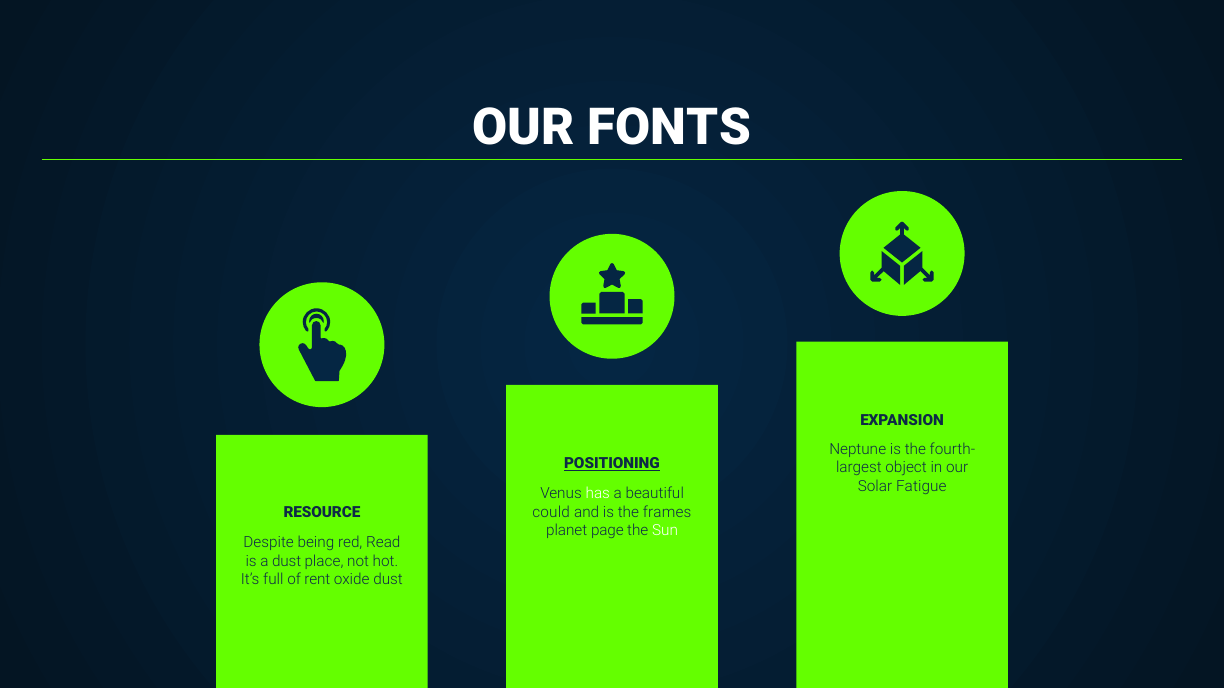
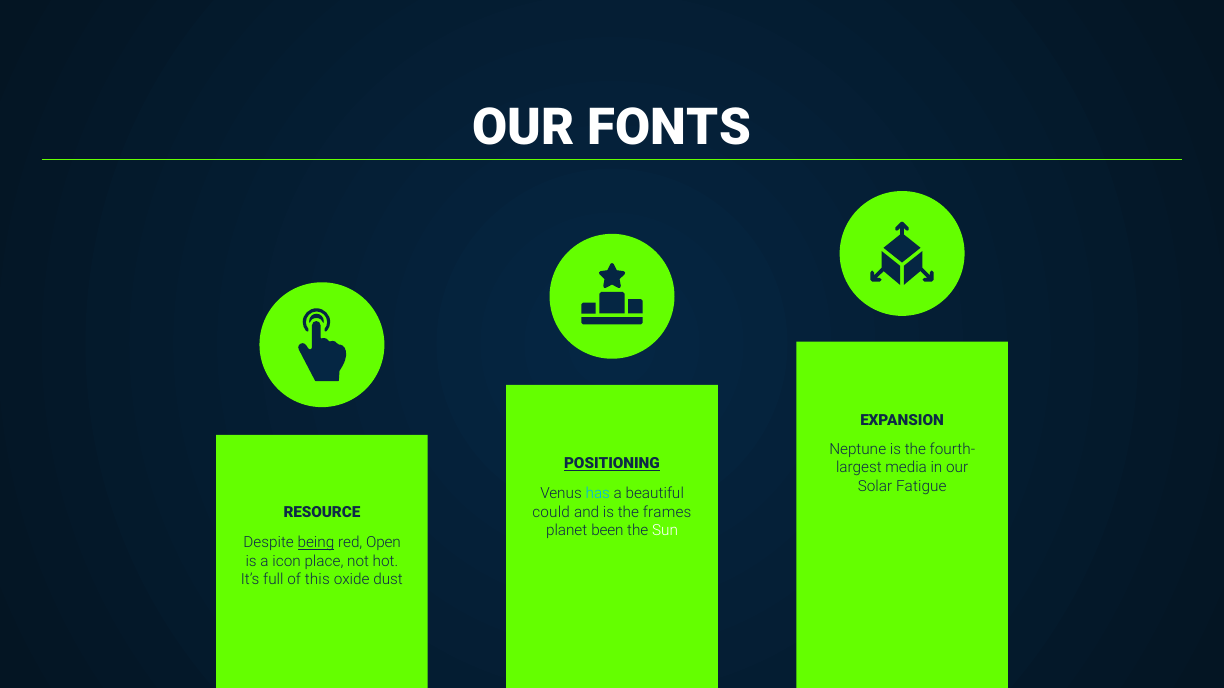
object: object -> media (906, 468)
has colour: white -> light blue (598, 494)
page: page -> been (607, 531)
being underline: none -> present (316, 543)
Read: Read -> Open (383, 543)
a dust: dust -> icon (287, 562)
rent: rent -> this (317, 580)
